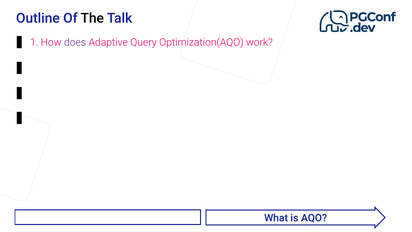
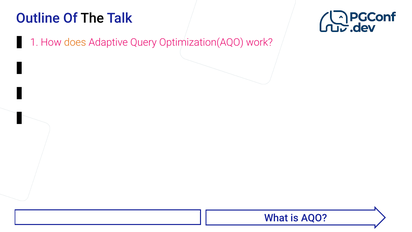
does colour: purple -> orange (75, 42)
